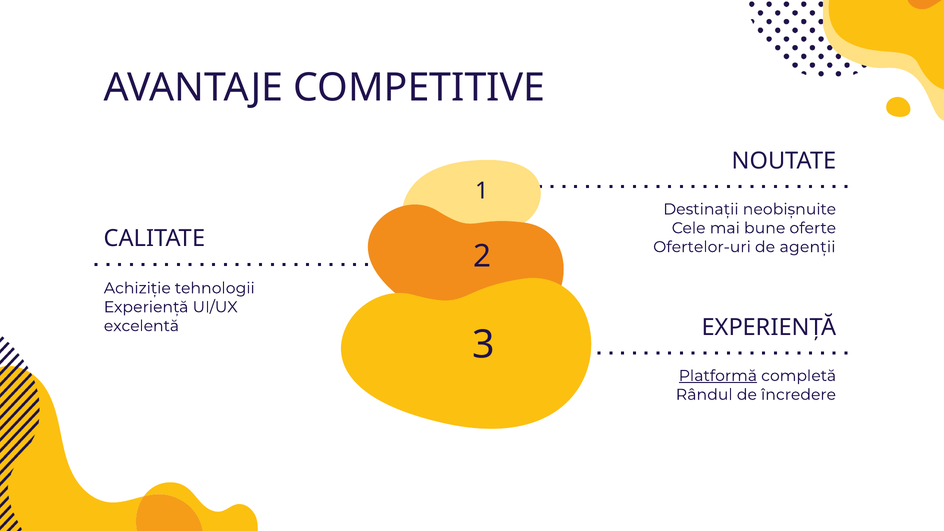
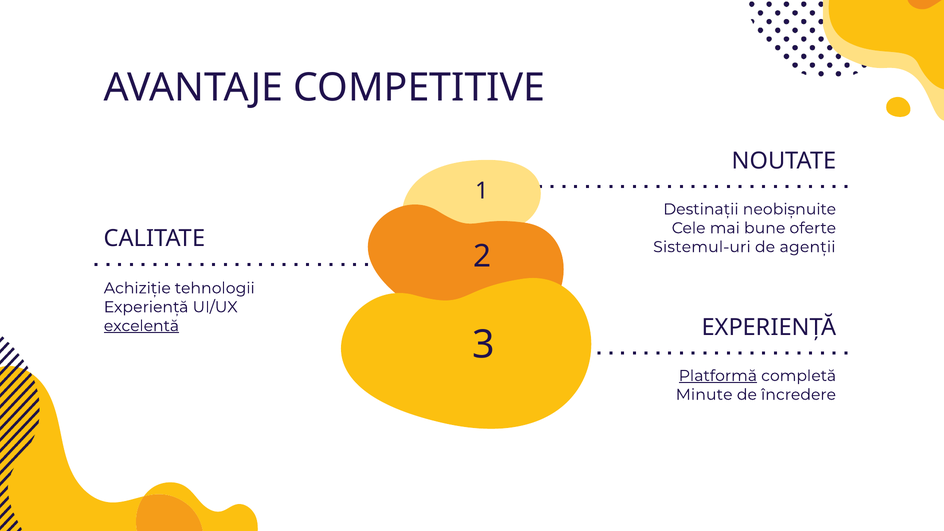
Ofertelor-uri: Ofertelor-uri -> Sistemul-uri (702, 247)
excelentă underline: none -> present (141, 326)
Rândul: Rândul -> Minute (704, 395)
